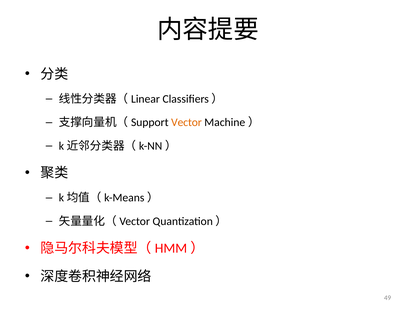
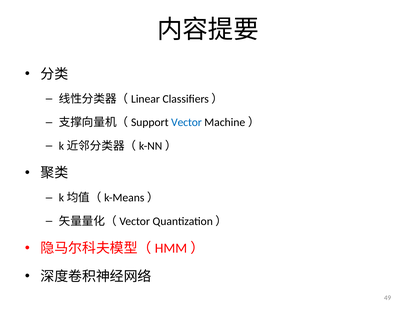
Vector colour: orange -> blue (186, 122)
